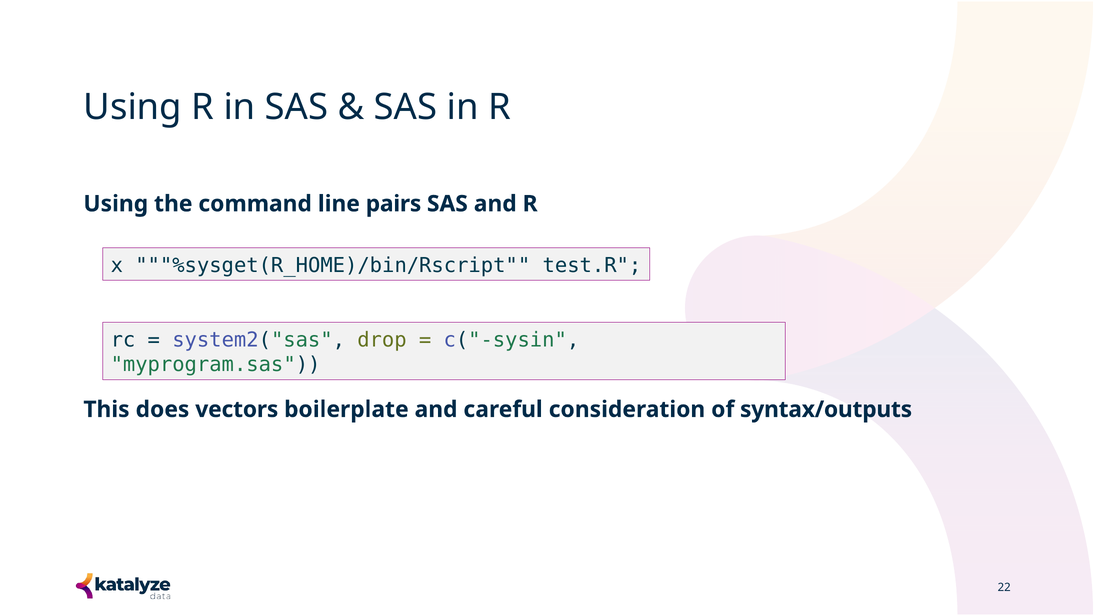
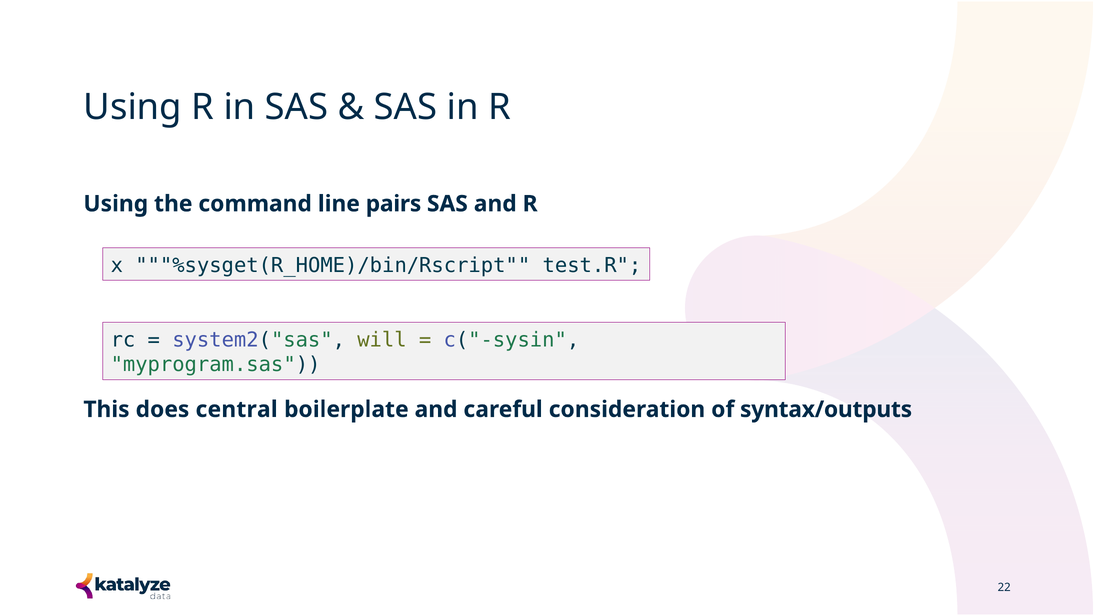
drop: drop -> will (382, 340)
vectors: vectors -> central (237, 409)
